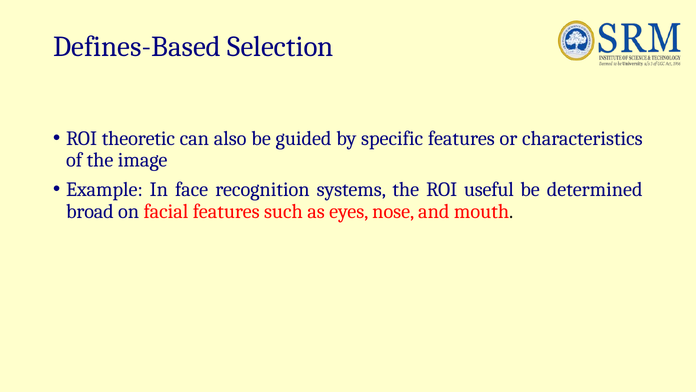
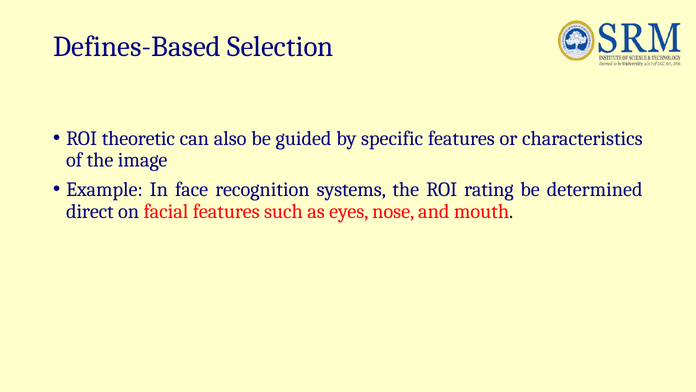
useful: useful -> rating (489, 189)
broad: broad -> direct (90, 211)
